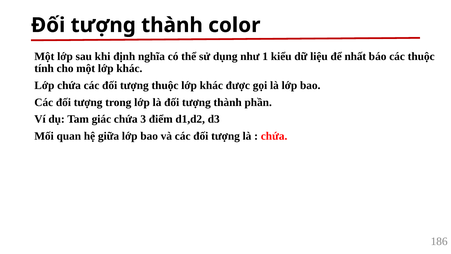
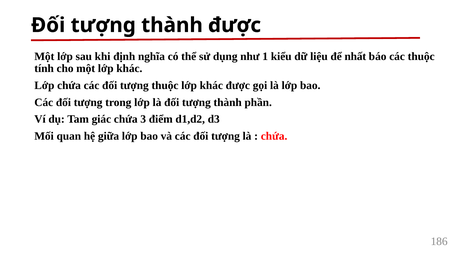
thành color: color -> được (234, 25)
